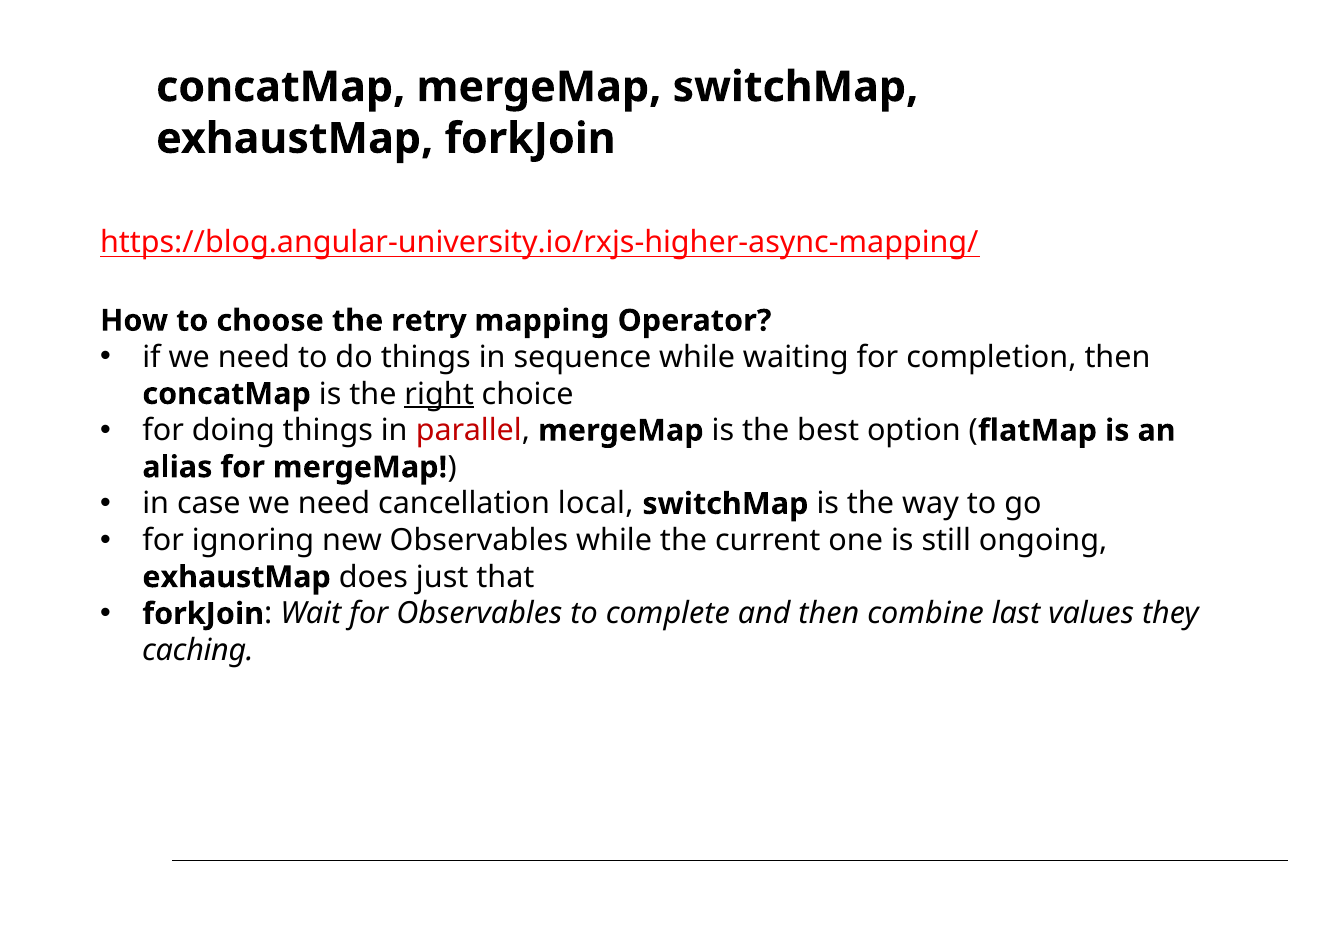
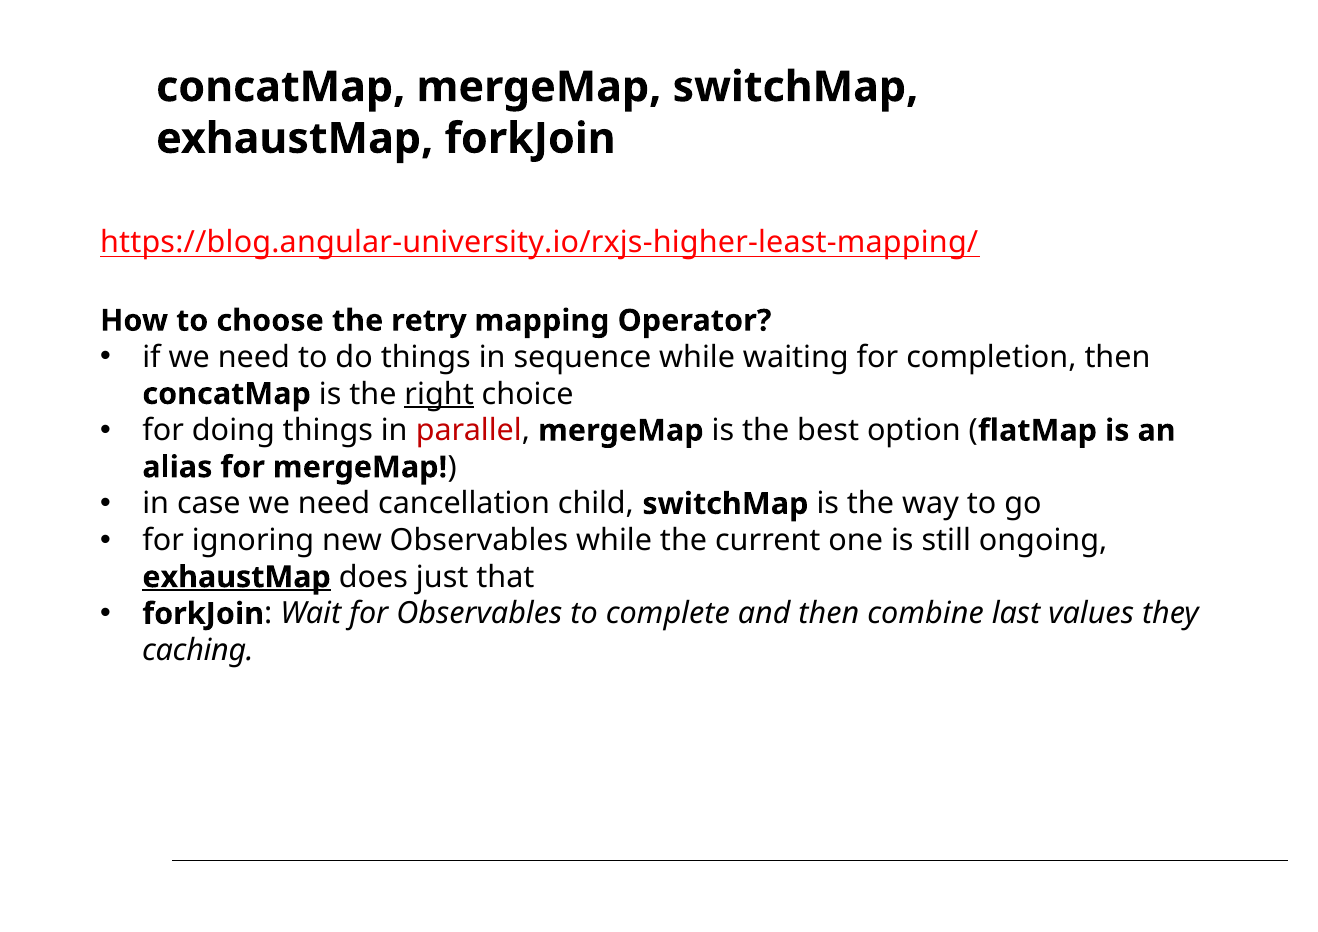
https://blog.angular-university.io/rxjs-higher-async-mapping/: https://blog.angular-university.io/rxjs-higher-async-mapping/ -> https://blog.angular-university.io/rxjs-higher-least-mapping/ (539, 242)
local: local -> child (596, 504)
exhaustMap underline: none -> present (237, 577)
